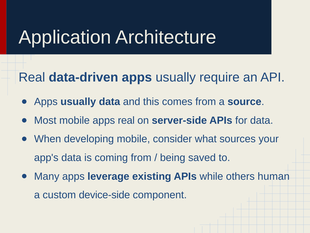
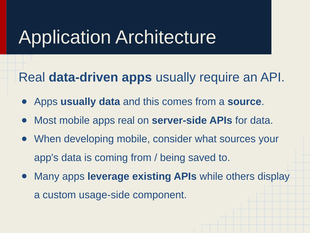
human: human -> display (274, 176)
device-side: device-side -> usage-side (104, 195)
